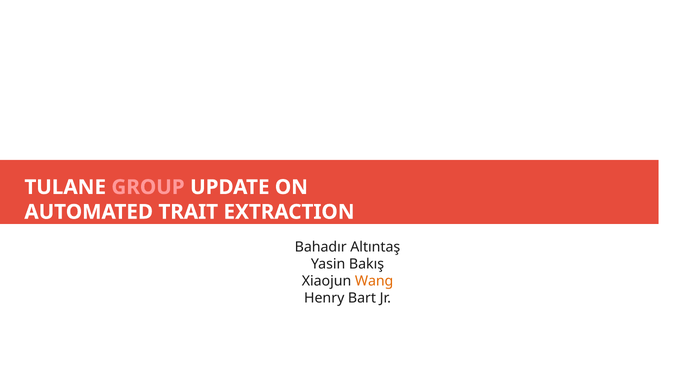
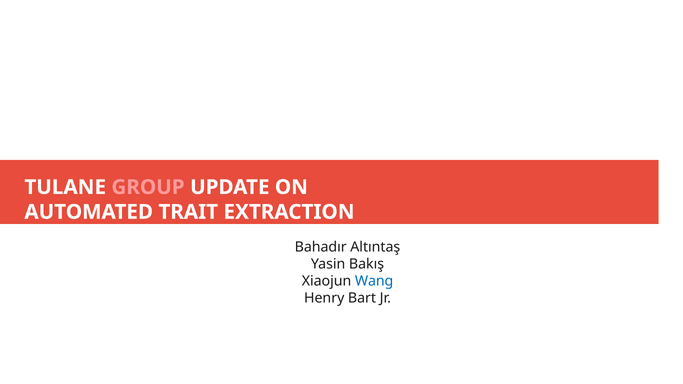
Wang colour: orange -> blue (374, 281)
